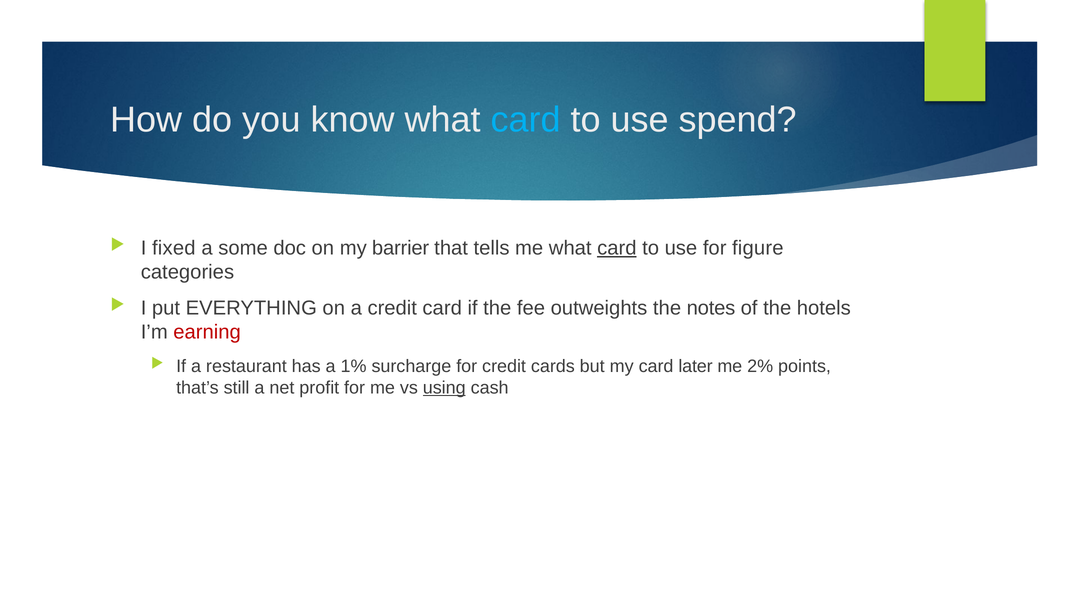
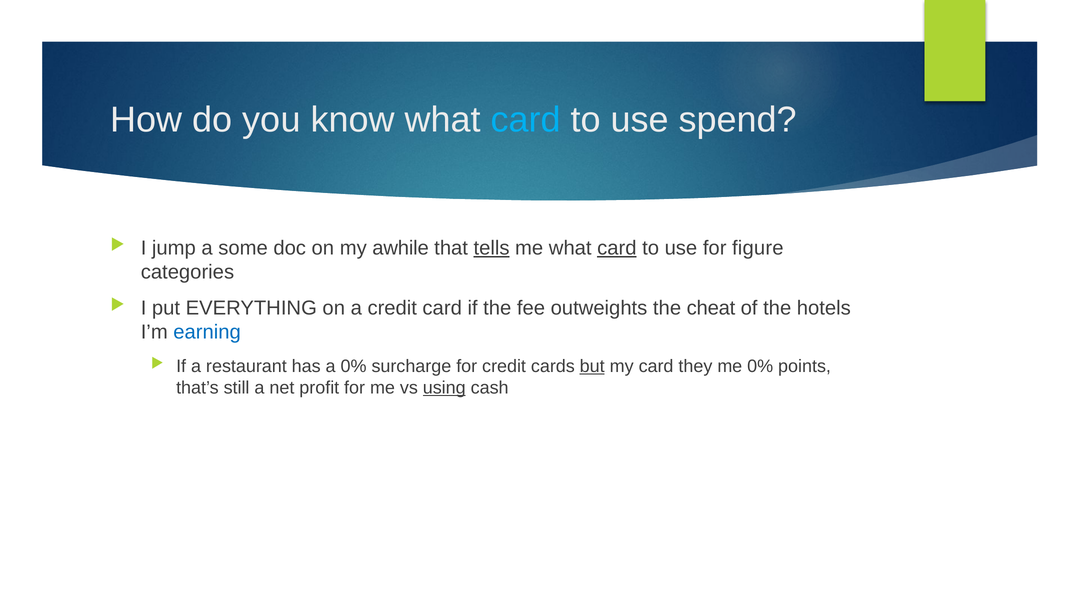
fixed: fixed -> jump (174, 248)
barrier: barrier -> awhile (401, 248)
tells underline: none -> present (492, 248)
notes: notes -> cheat (711, 308)
earning colour: red -> blue (207, 332)
a 1%: 1% -> 0% (354, 366)
but underline: none -> present (592, 366)
later: later -> they (695, 366)
me 2%: 2% -> 0% (760, 366)
